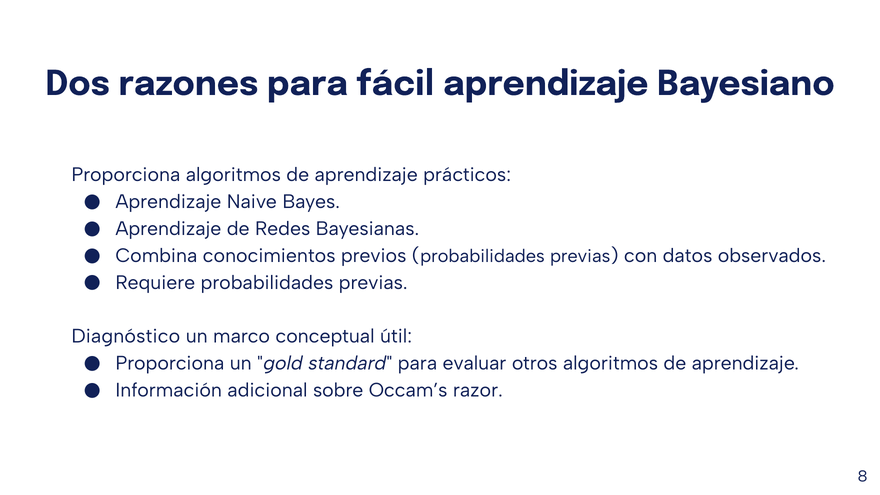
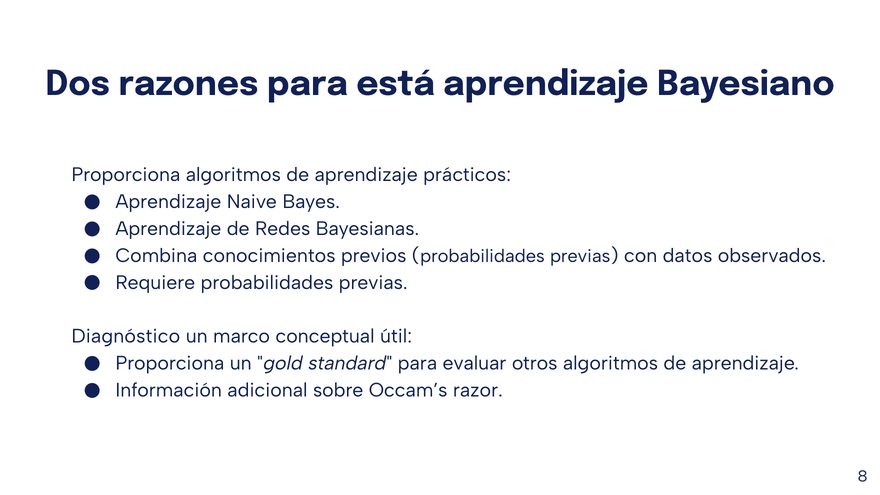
fácil: fácil -> está (396, 84)
